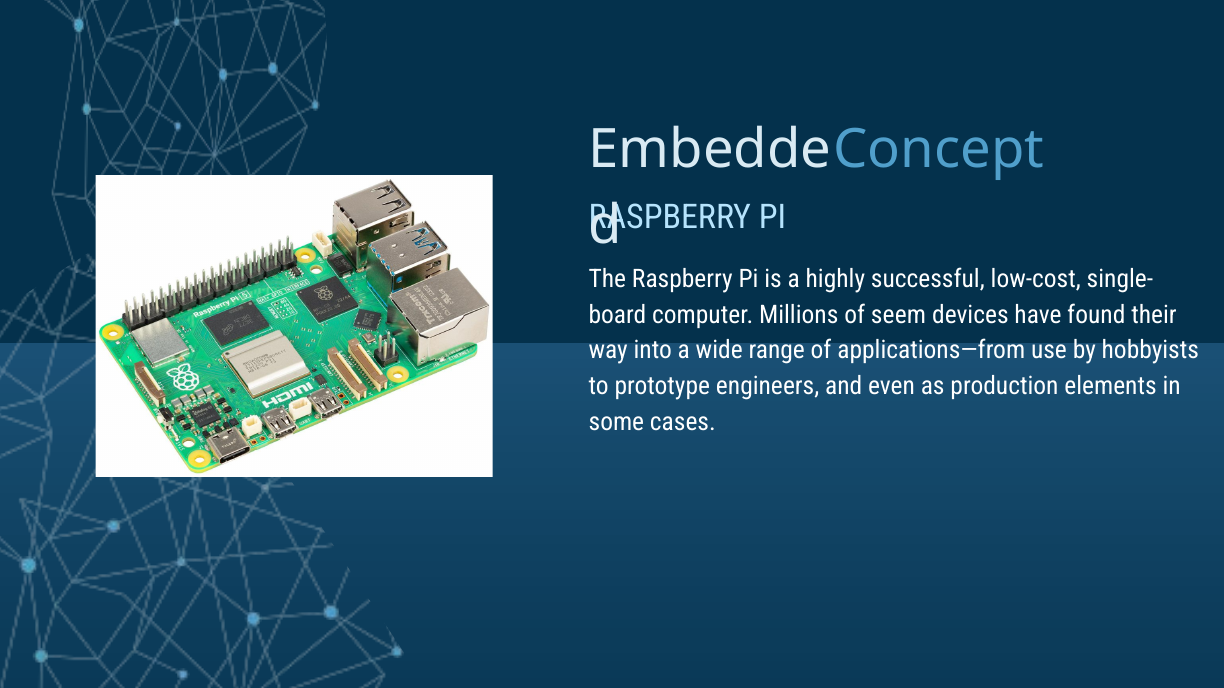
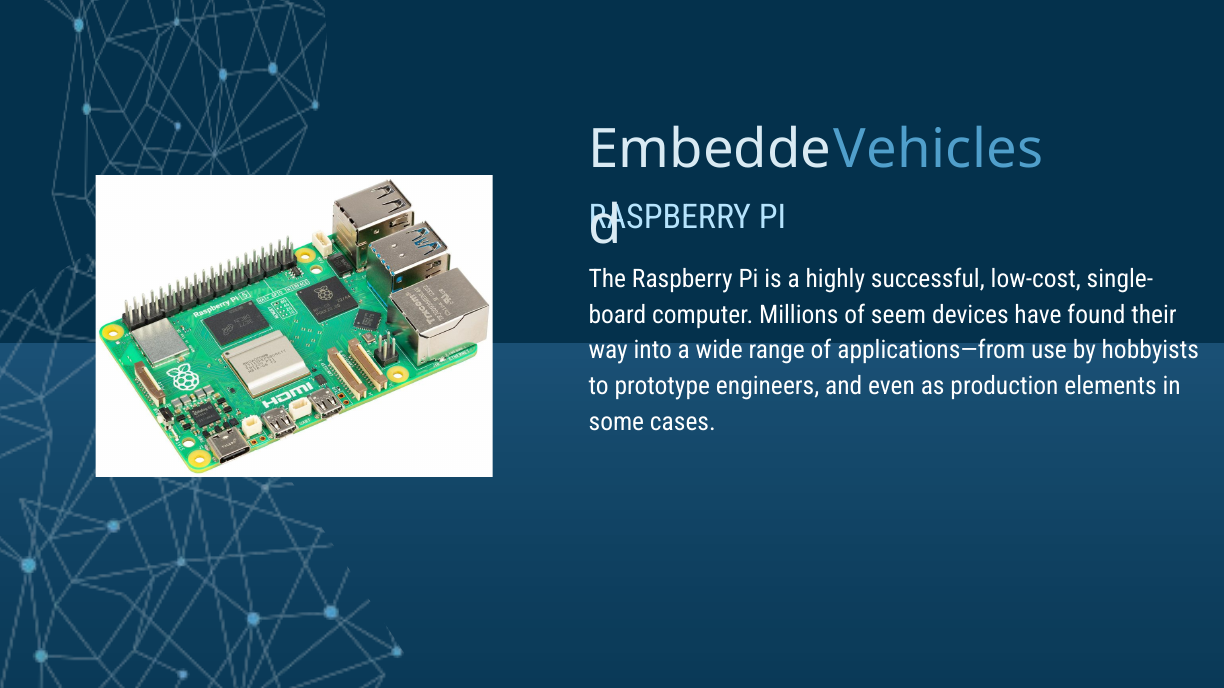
Concept: Concept -> Vehicles (939, 150)
